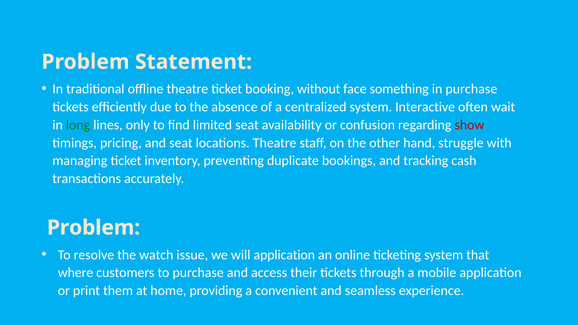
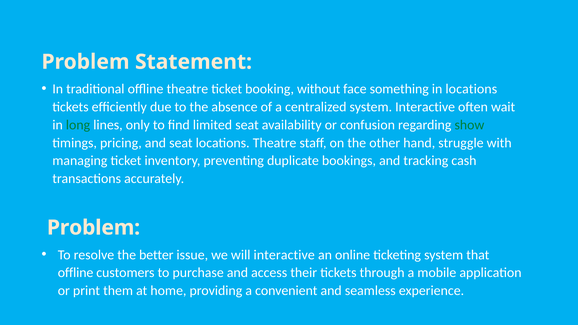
in purchase: purchase -> locations (471, 89)
show colour: red -> green (469, 125)
watch: watch -> better (156, 255)
will application: application -> interactive (284, 255)
where: where -> offline (76, 273)
